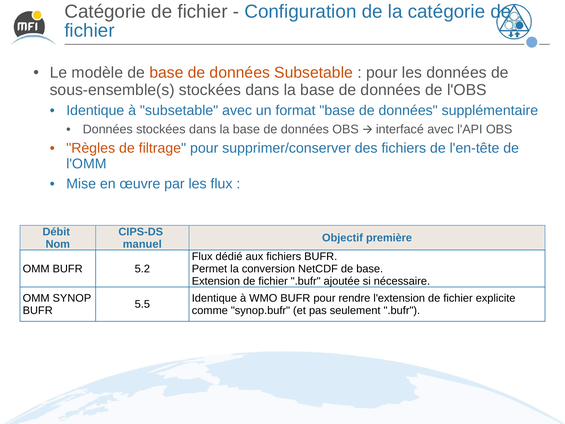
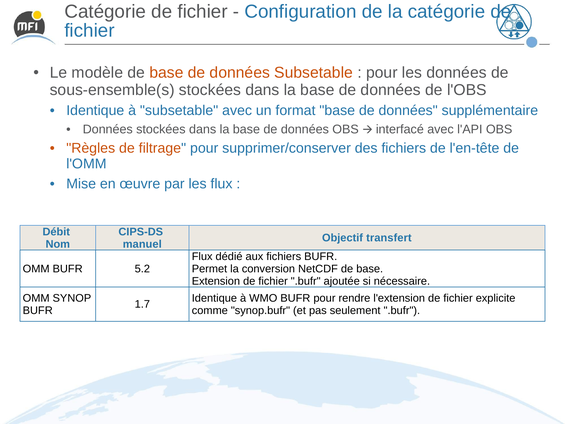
première: première -> transfert (389, 238)
5.5: 5.5 -> 1.7 (142, 304)
